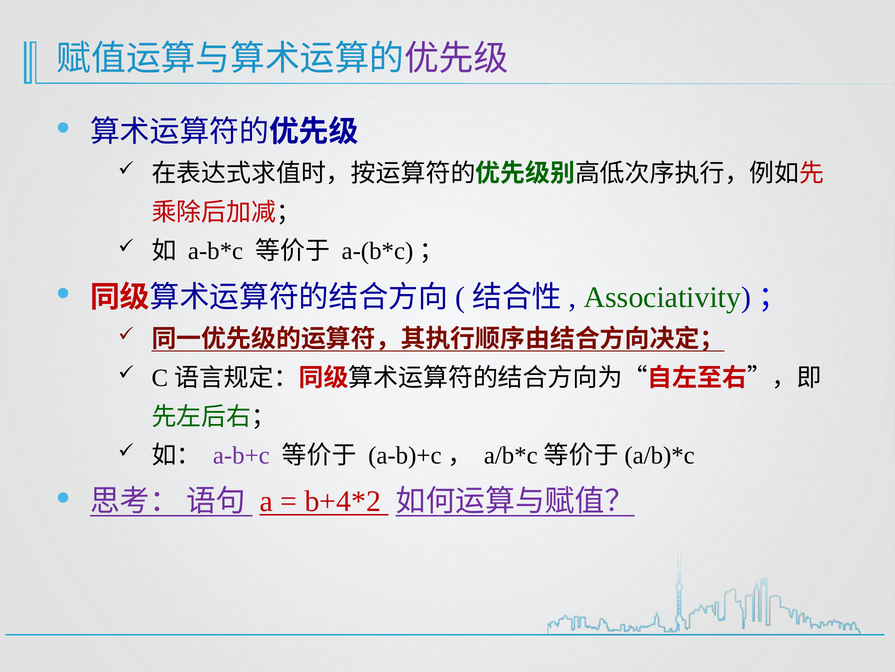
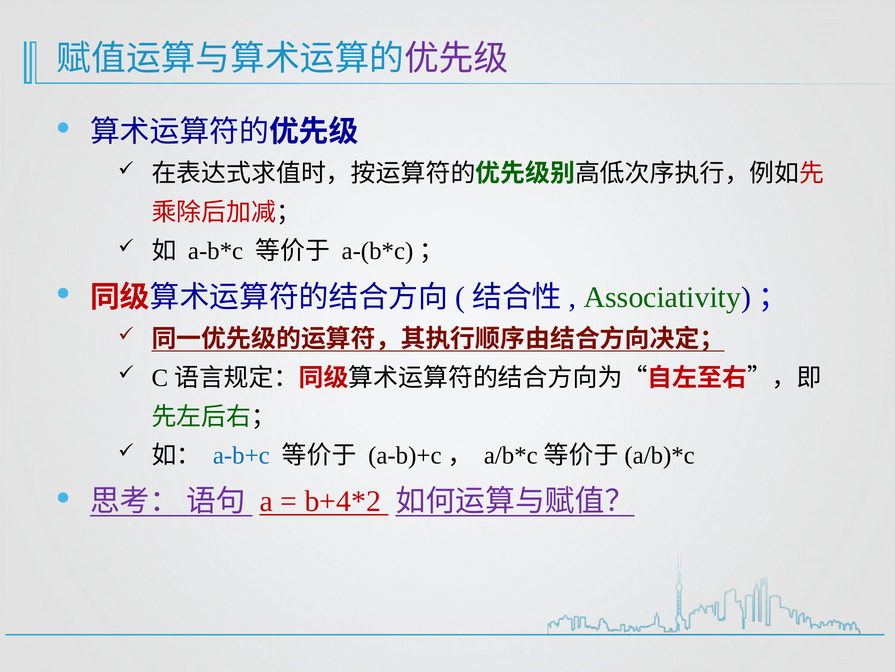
a-b+c colour: purple -> blue (241, 455)
